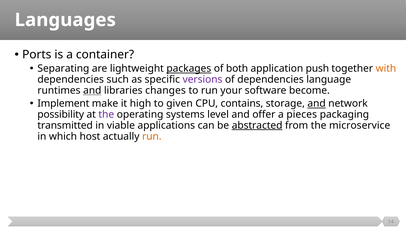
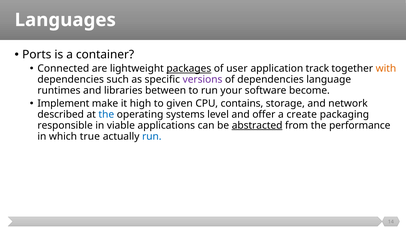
Separating: Separating -> Connected (63, 69)
both: both -> user (237, 69)
push: push -> track (317, 69)
and underline: present -> none (92, 91)
changes: changes -> between (166, 91)
and underline: present -> none (317, 104)
possibility: possibility -> described (61, 115)
the colour: purple -> blue (106, 115)
pieces: pieces -> create (302, 115)
transmitted: transmitted -> responsible (65, 126)
microservice: microservice -> performance (360, 126)
host: host -> true (90, 137)
run colour: orange -> blue (152, 137)
